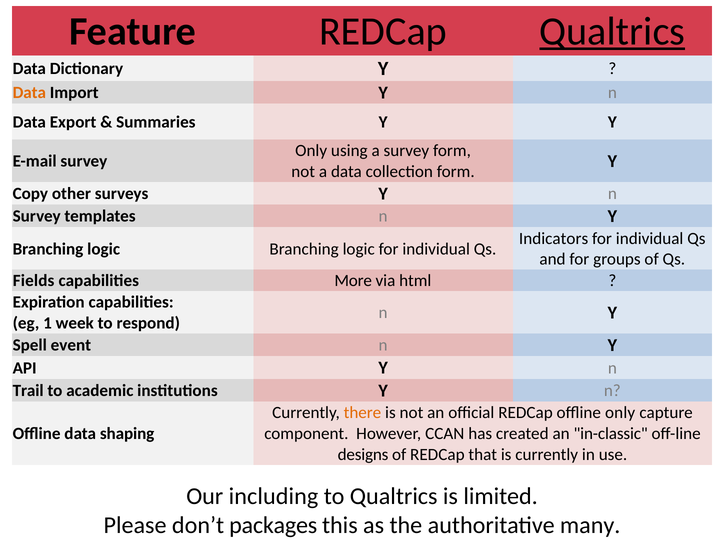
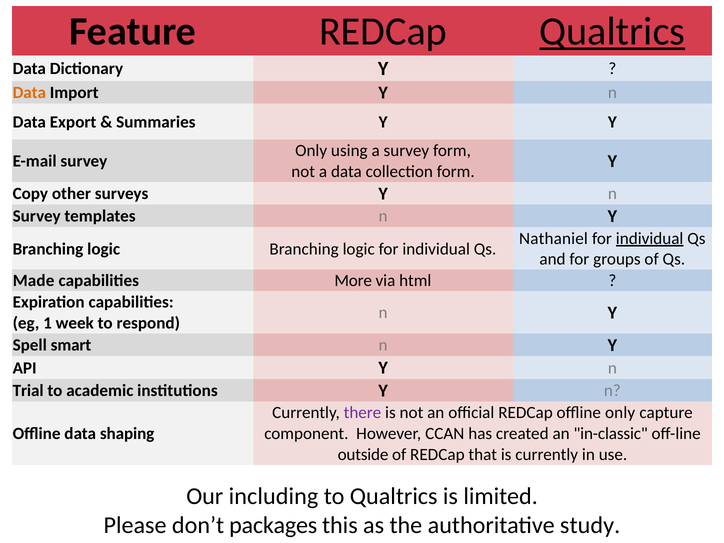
Indicators: Indicators -> Nathaniel (553, 238)
individual underline: none -> present (650, 238)
Fields: Fields -> Made (34, 281)
event: event -> smart (71, 345)
Trail: Trail -> Trial (28, 391)
there colour: orange -> purple (362, 413)
designs: designs -> outside (363, 455)
many: many -> study (590, 525)
